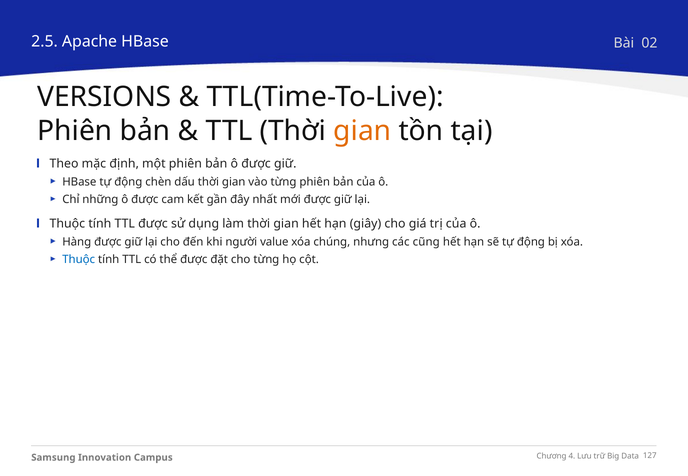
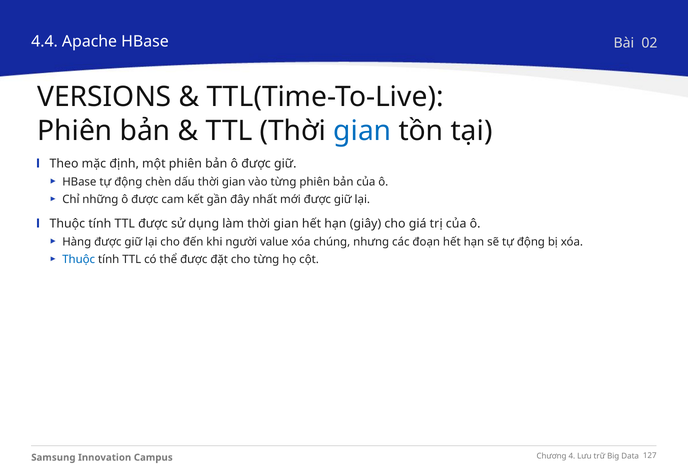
2.5: 2.5 -> 4.4 (45, 42)
gian colour: orange -> blue (362, 131)
cũng: cũng -> đoạn (426, 242)
